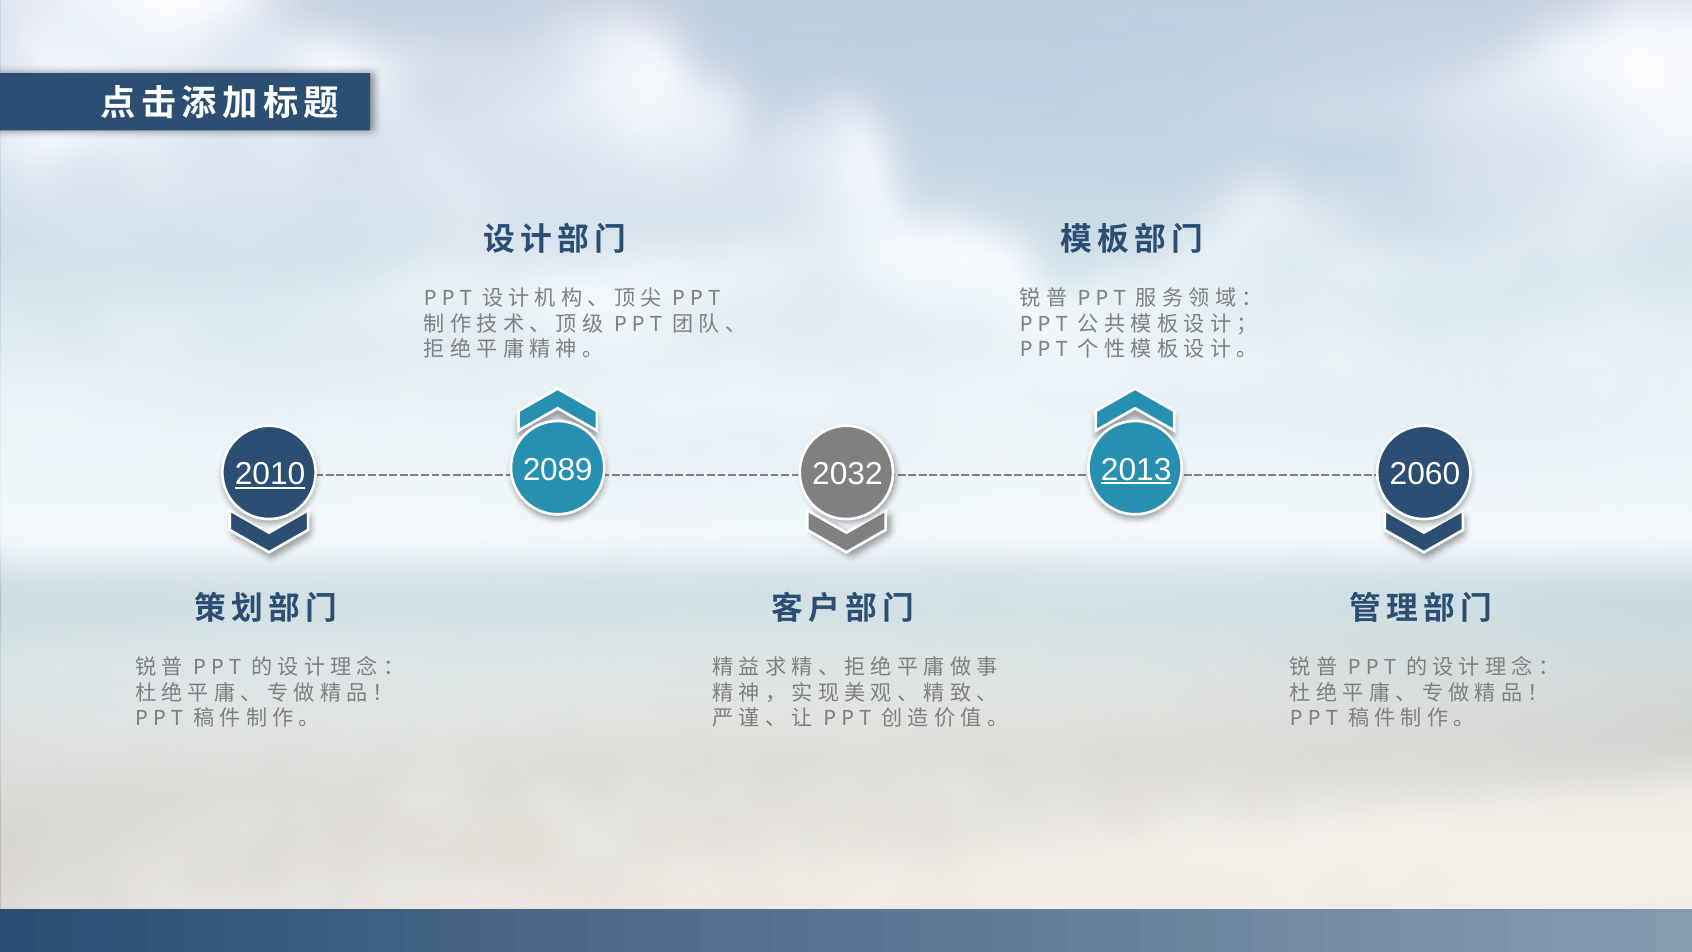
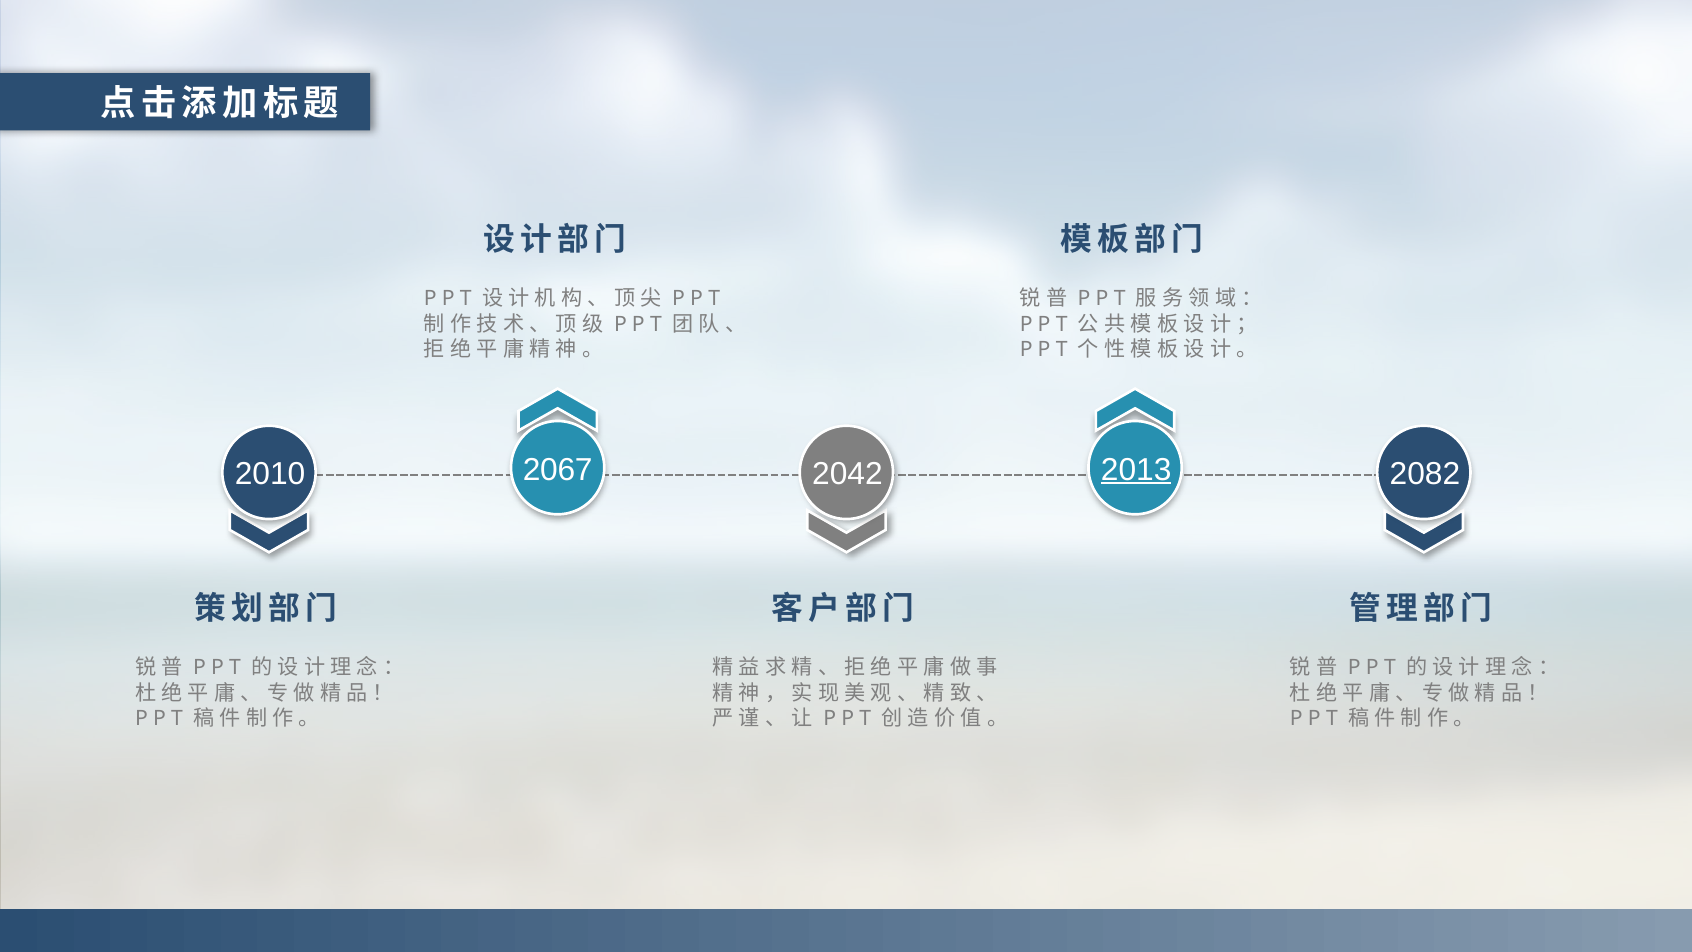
2089: 2089 -> 2067 (558, 470)
2010 underline: present -> none (270, 474)
2032: 2032 -> 2042 (847, 474)
2060: 2060 -> 2082 (1425, 474)
